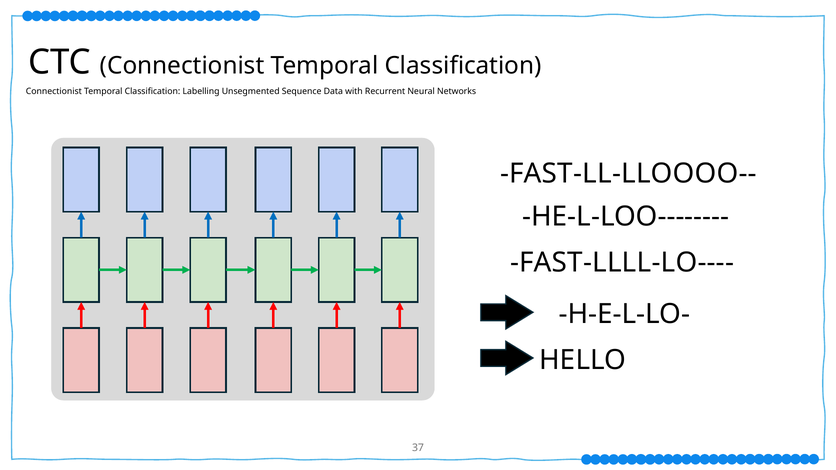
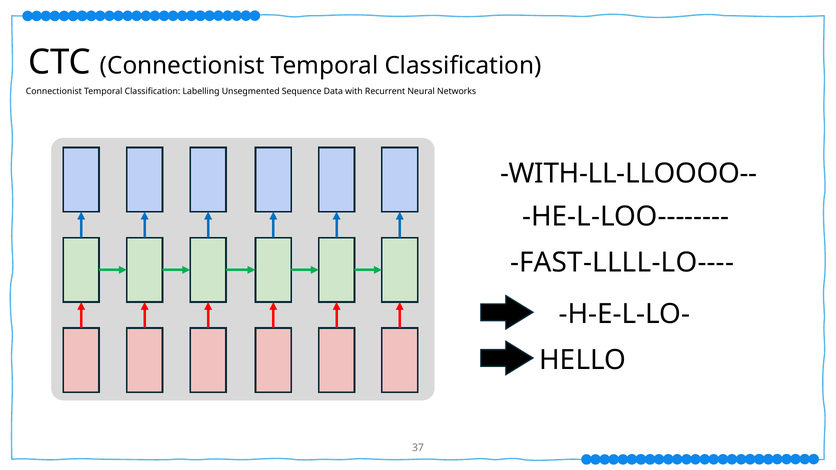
FAST-LL-LLOOOO--: FAST-LL-LLOOOO-- -> WITH-LL-LLOOOO-- (629, 174)
